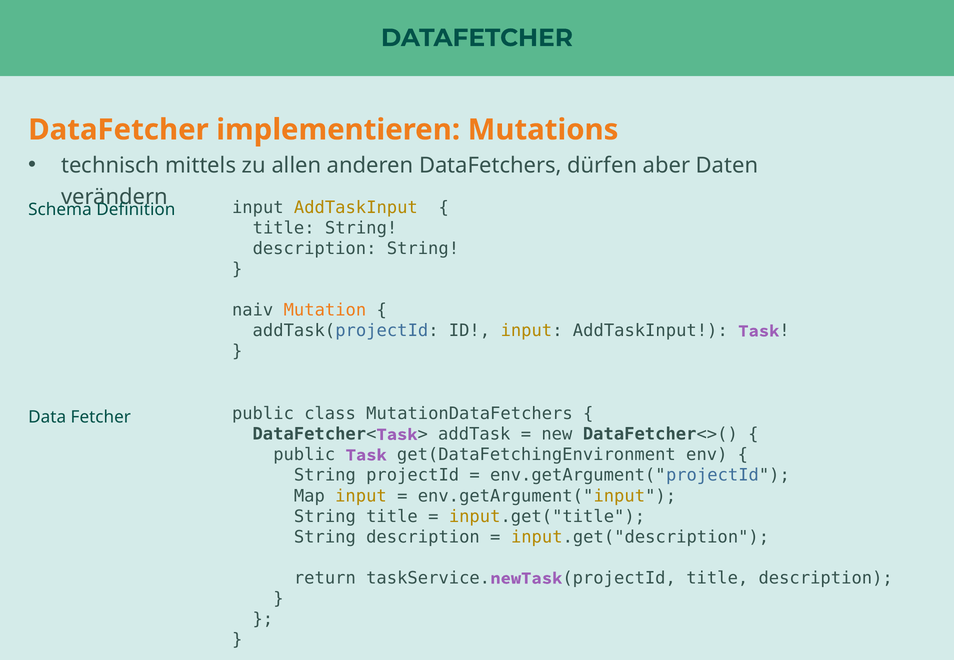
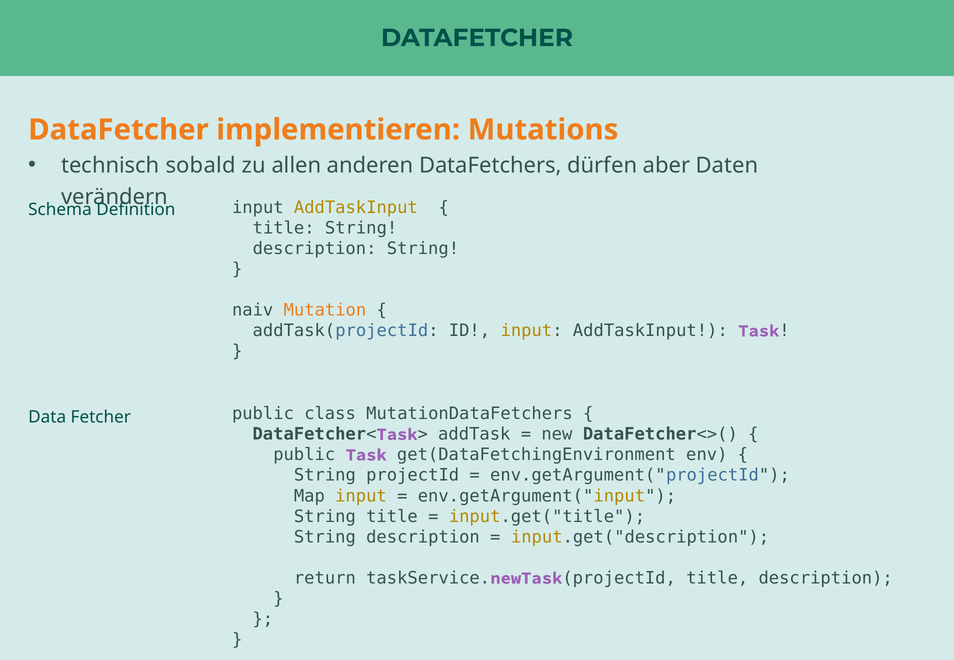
mittels: mittels -> sobald (201, 165)
